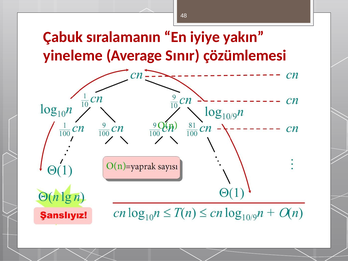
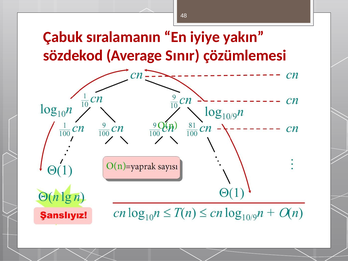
yineleme: yineleme -> sözdekod (73, 55)
